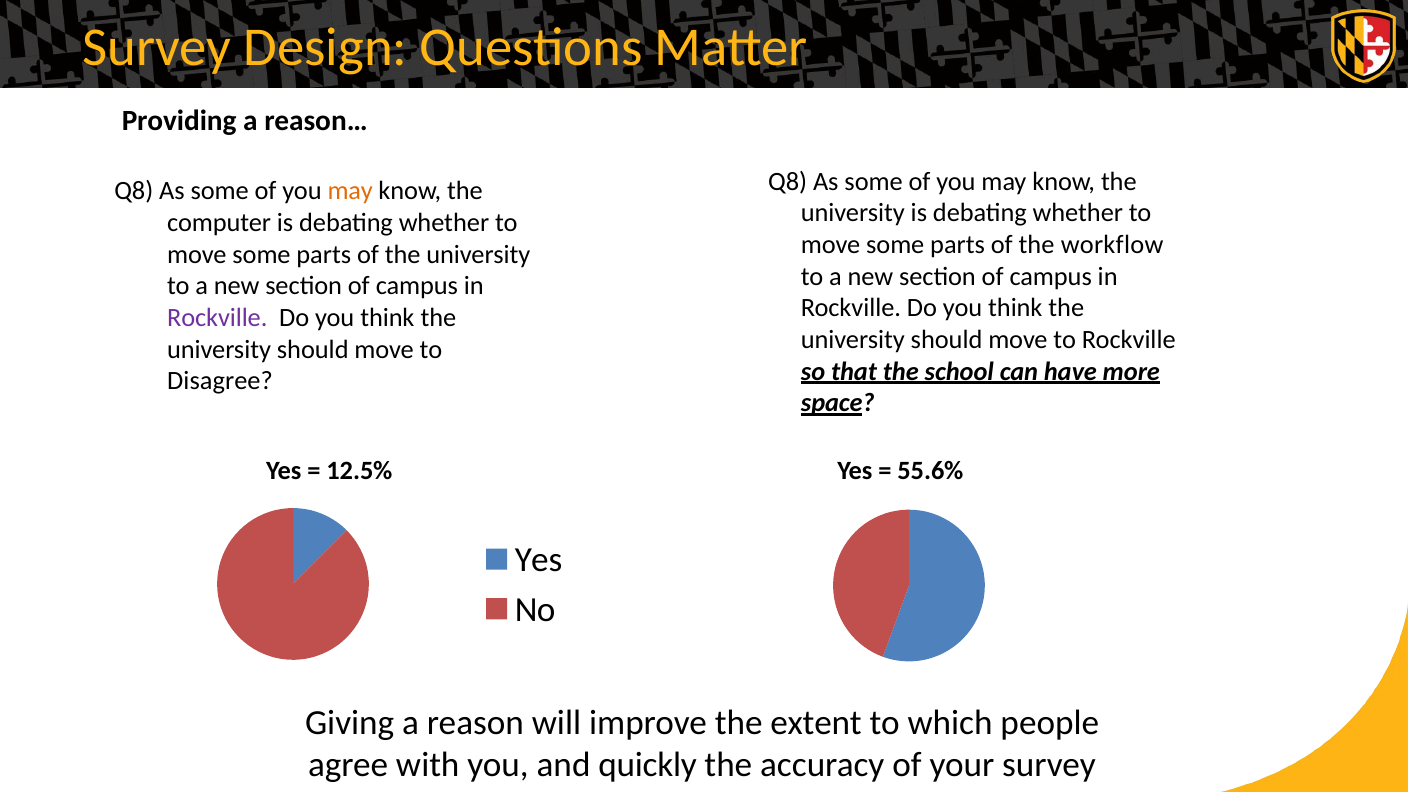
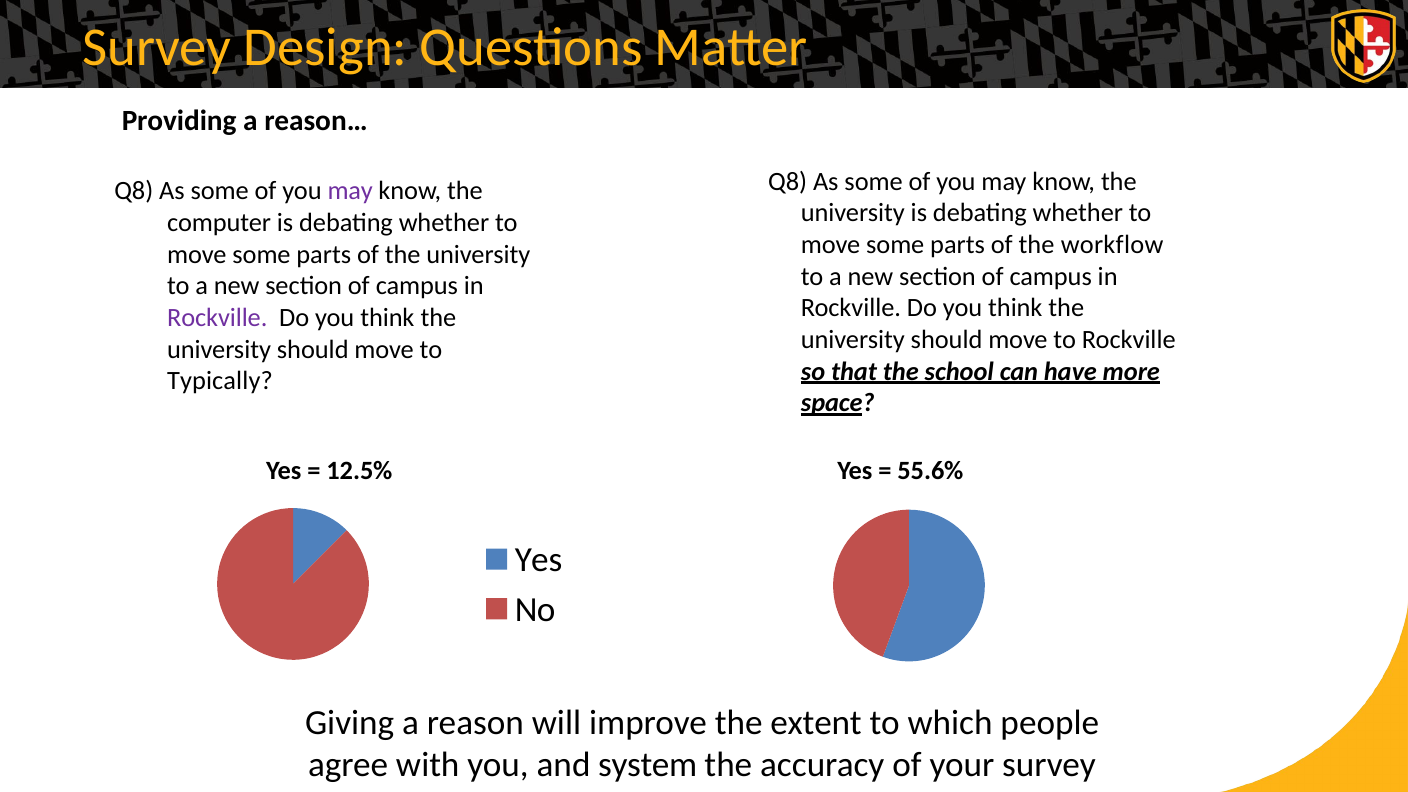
may colour: orange -> purple (350, 191)
Disagree: Disagree -> Typically (220, 381)
quickly: quickly -> system (648, 765)
